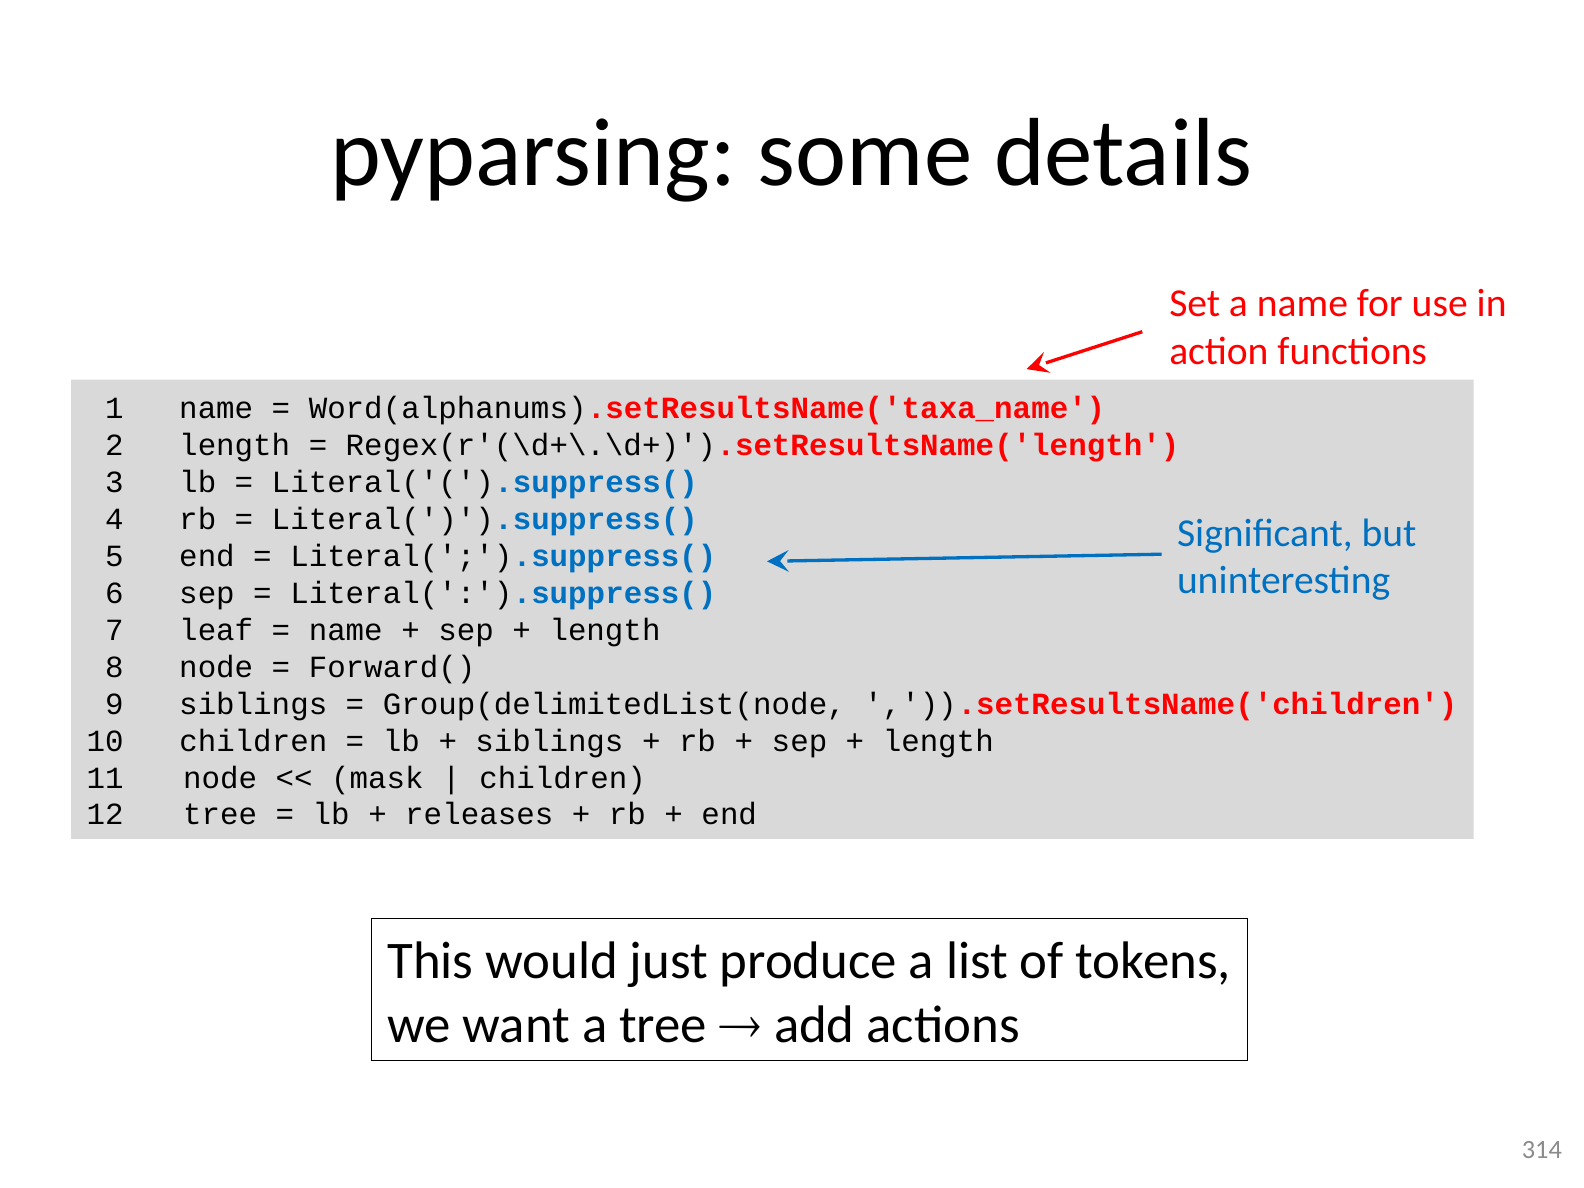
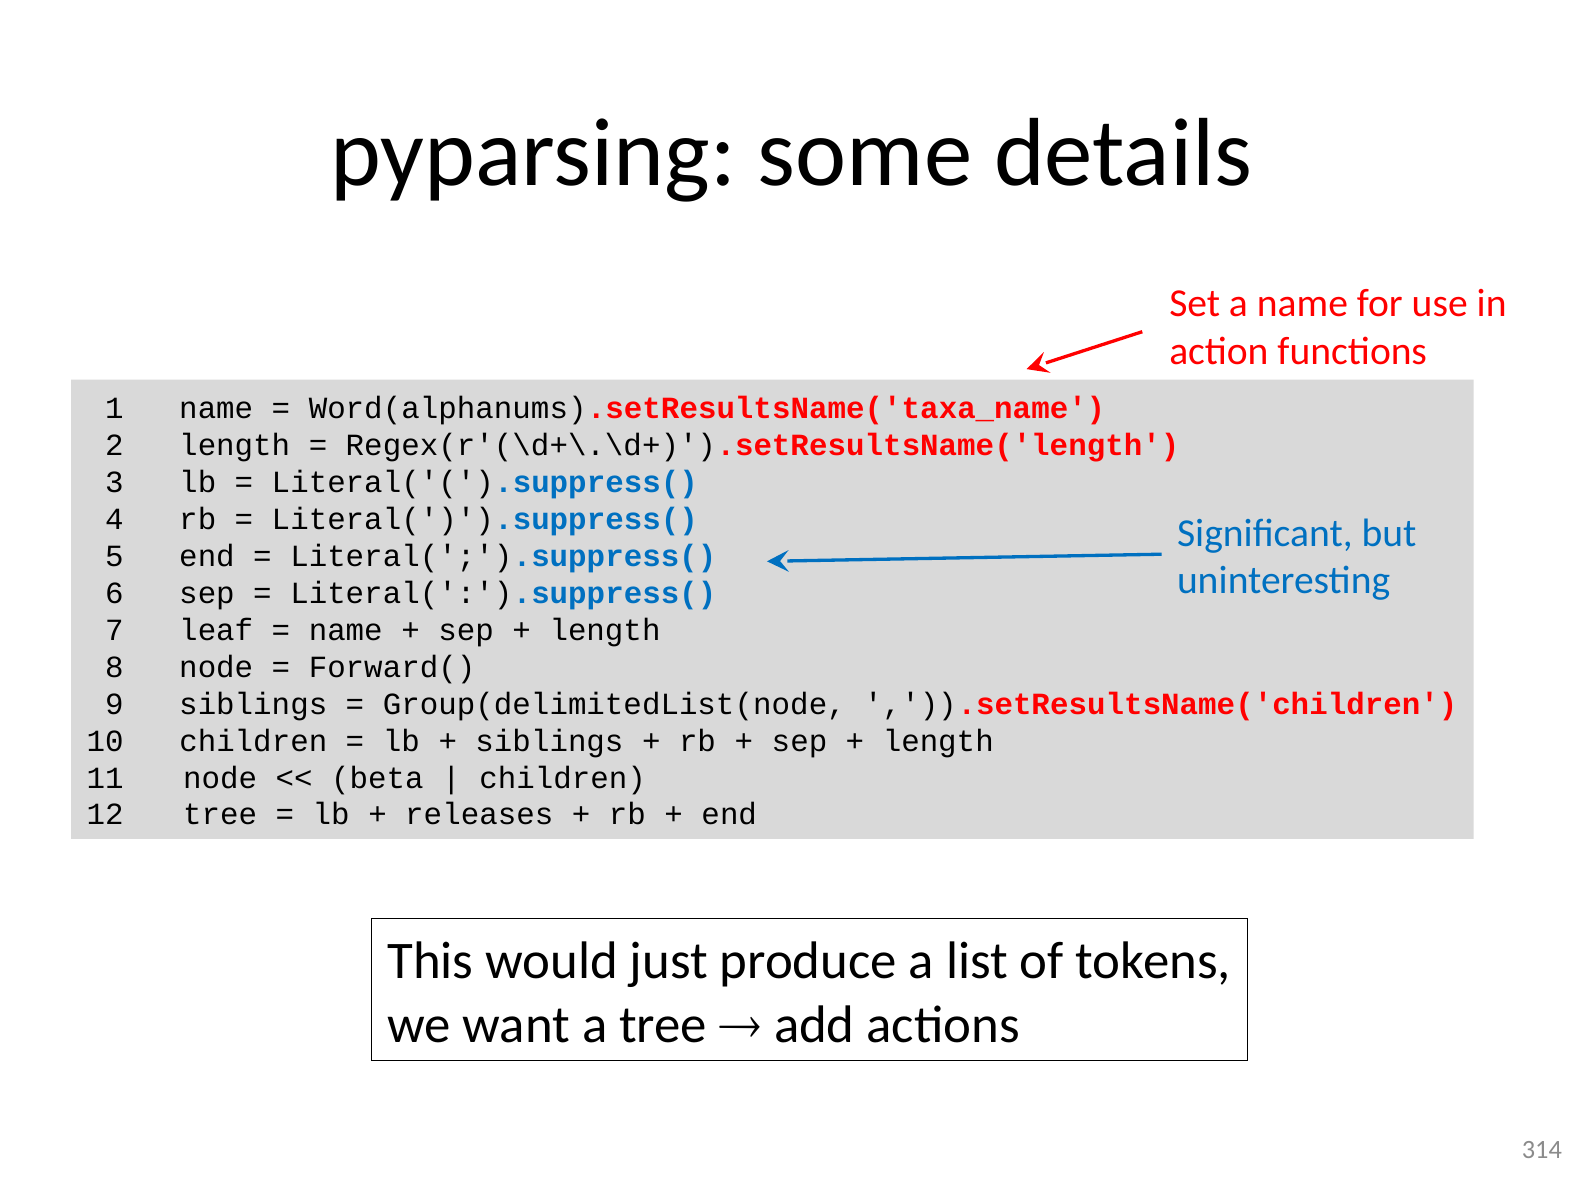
mask: mask -> beta (377, 778)
